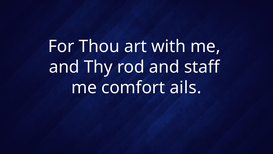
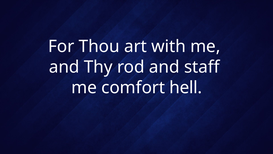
ails: ails -> hell (186, 87)
